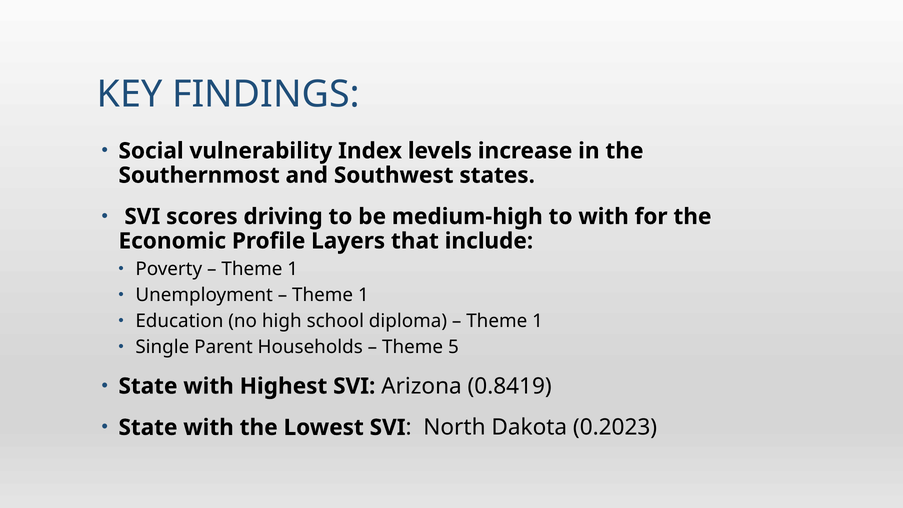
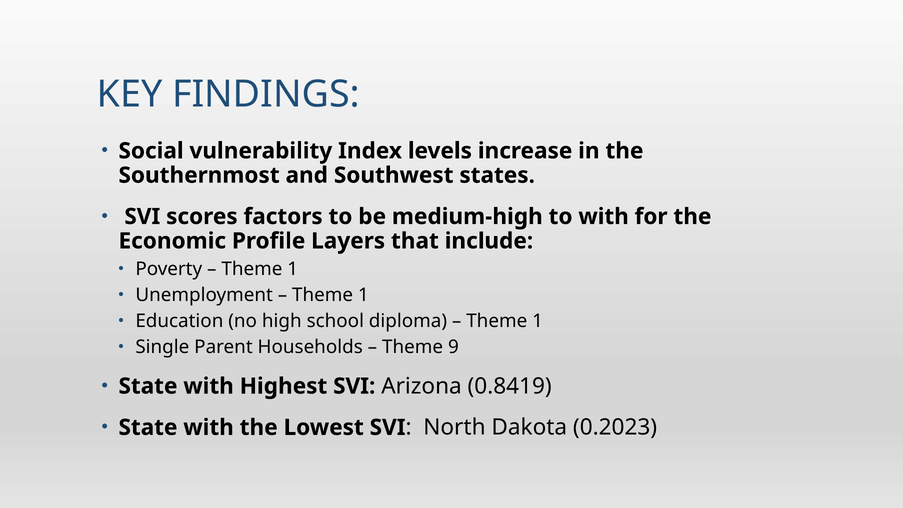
driving: driving -> factors (283, 217)
5: 5 -> 9 (453, 347)
